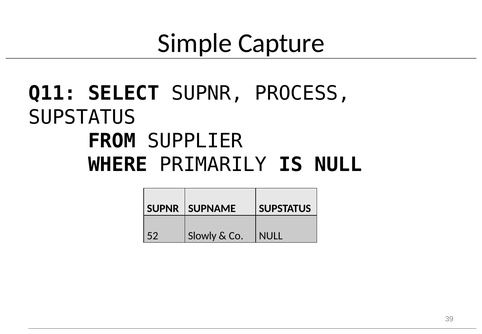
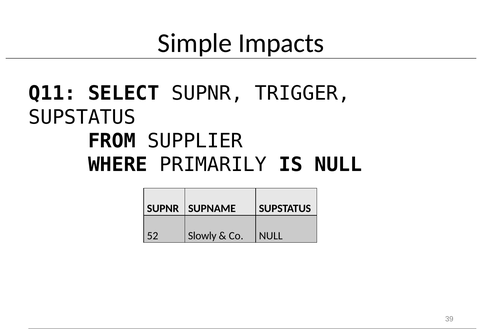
Capture: Capture -> Impacts (281, 43)
PROCESS: PROCESS -> TRIGGER (303, 93)
